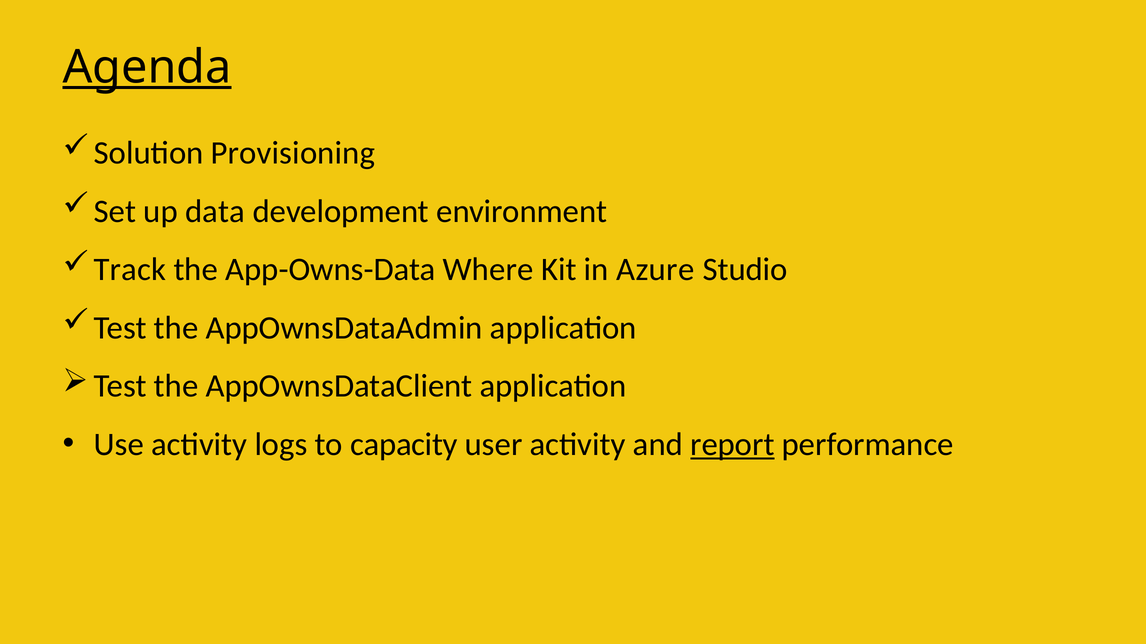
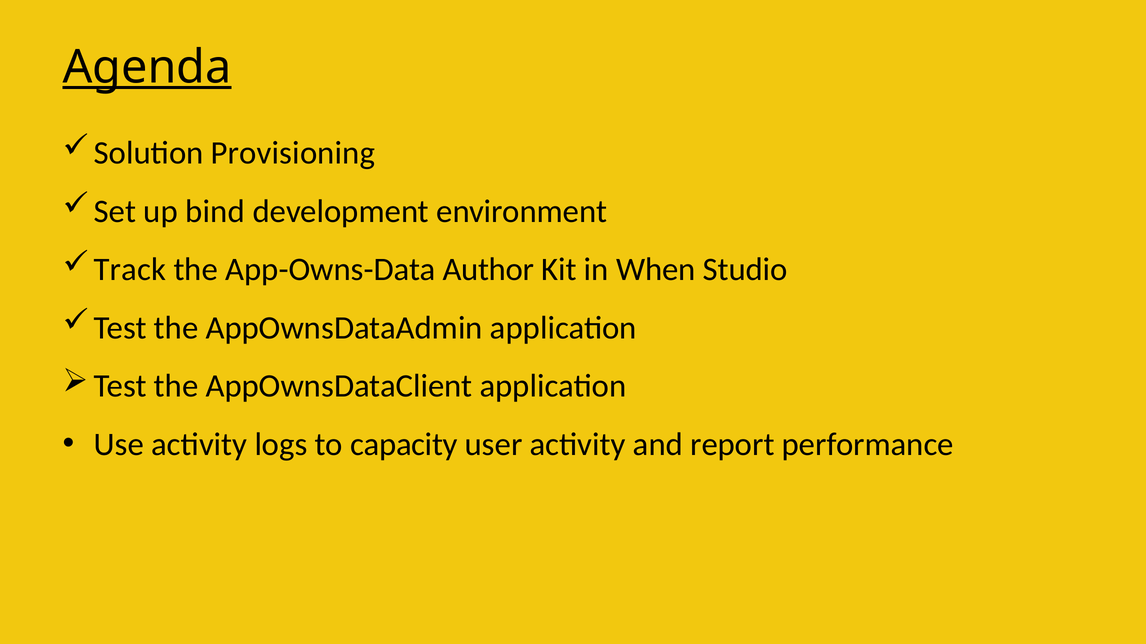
data: data -> bind (215, 211)
Where: Where -> Author (488, 270)
Azure: Azure -> When (656, 270)
report underline: present -> none (732, 445)
